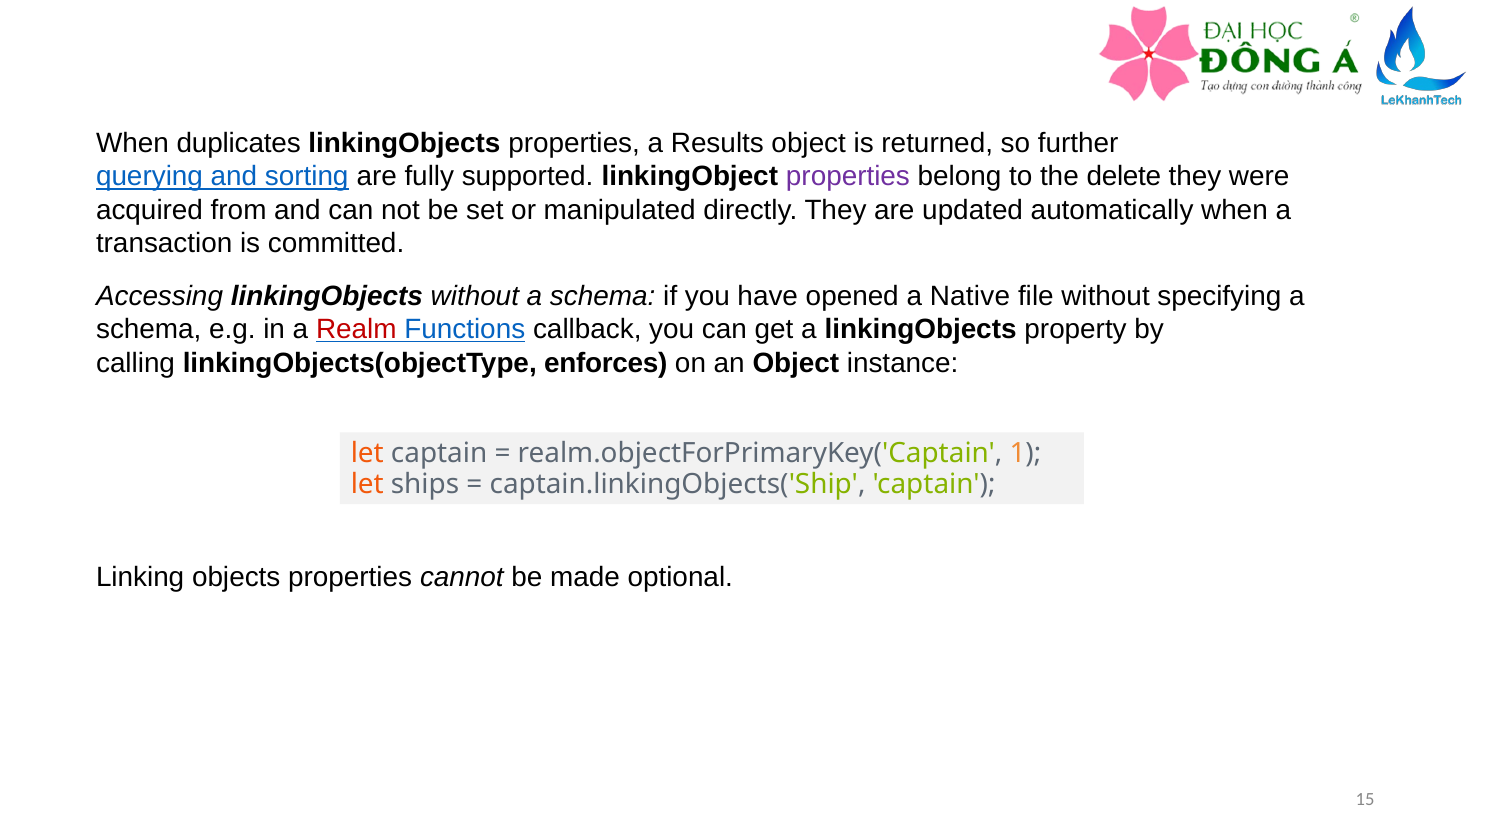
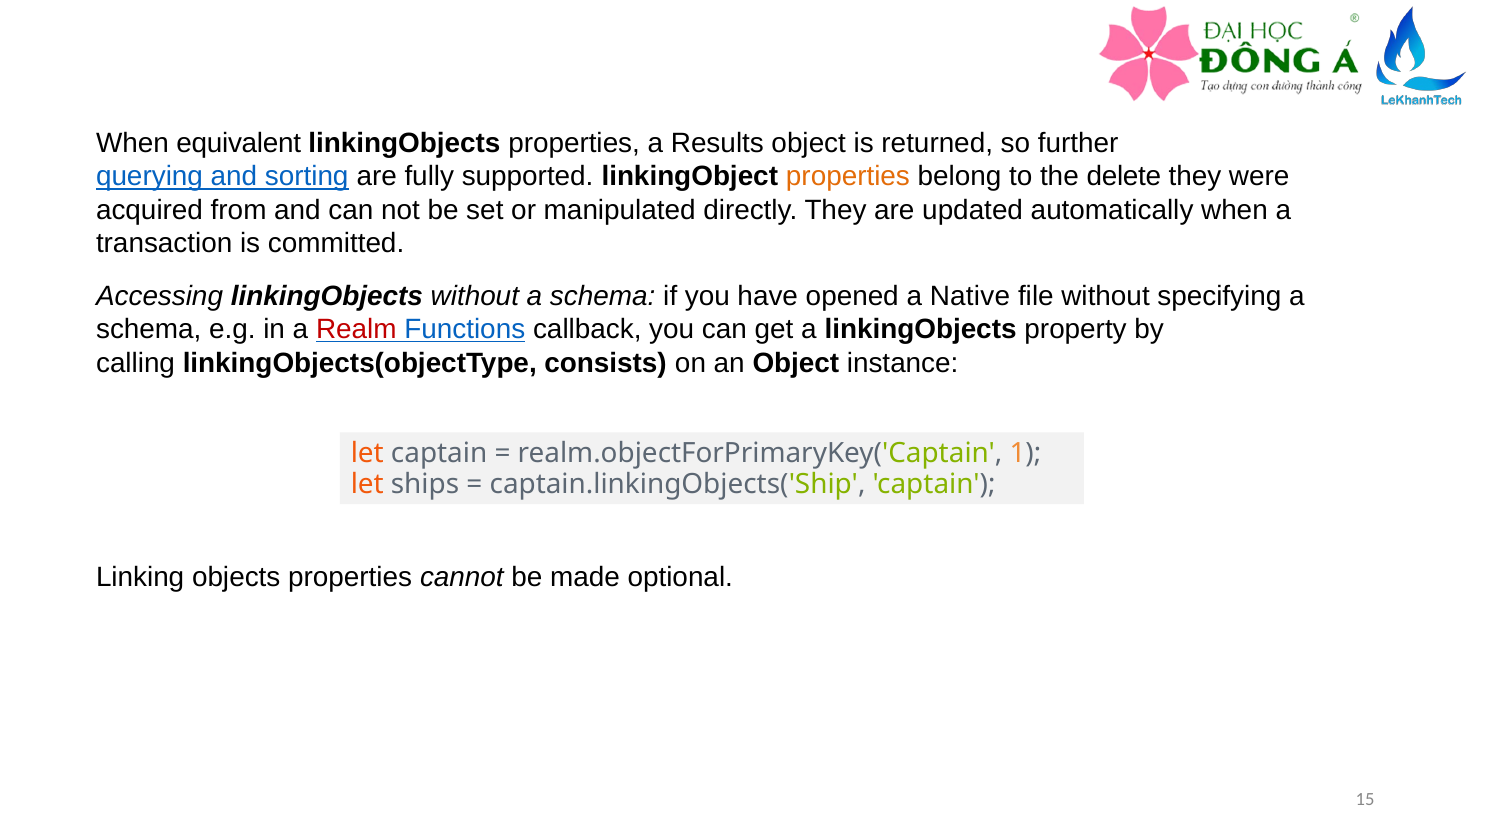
duplicates: duplicates -> equivalent (239, 143)
properties colour: purple -> orange (848, 177)
enforces: enforces -> consists (606, 363)
